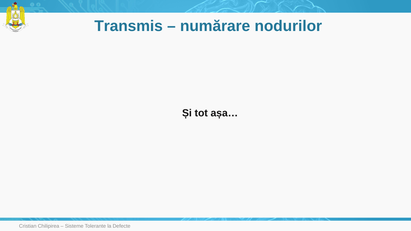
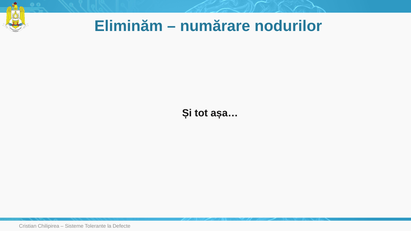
Transmis: Transmis -> Eliminăm (129, 26)
